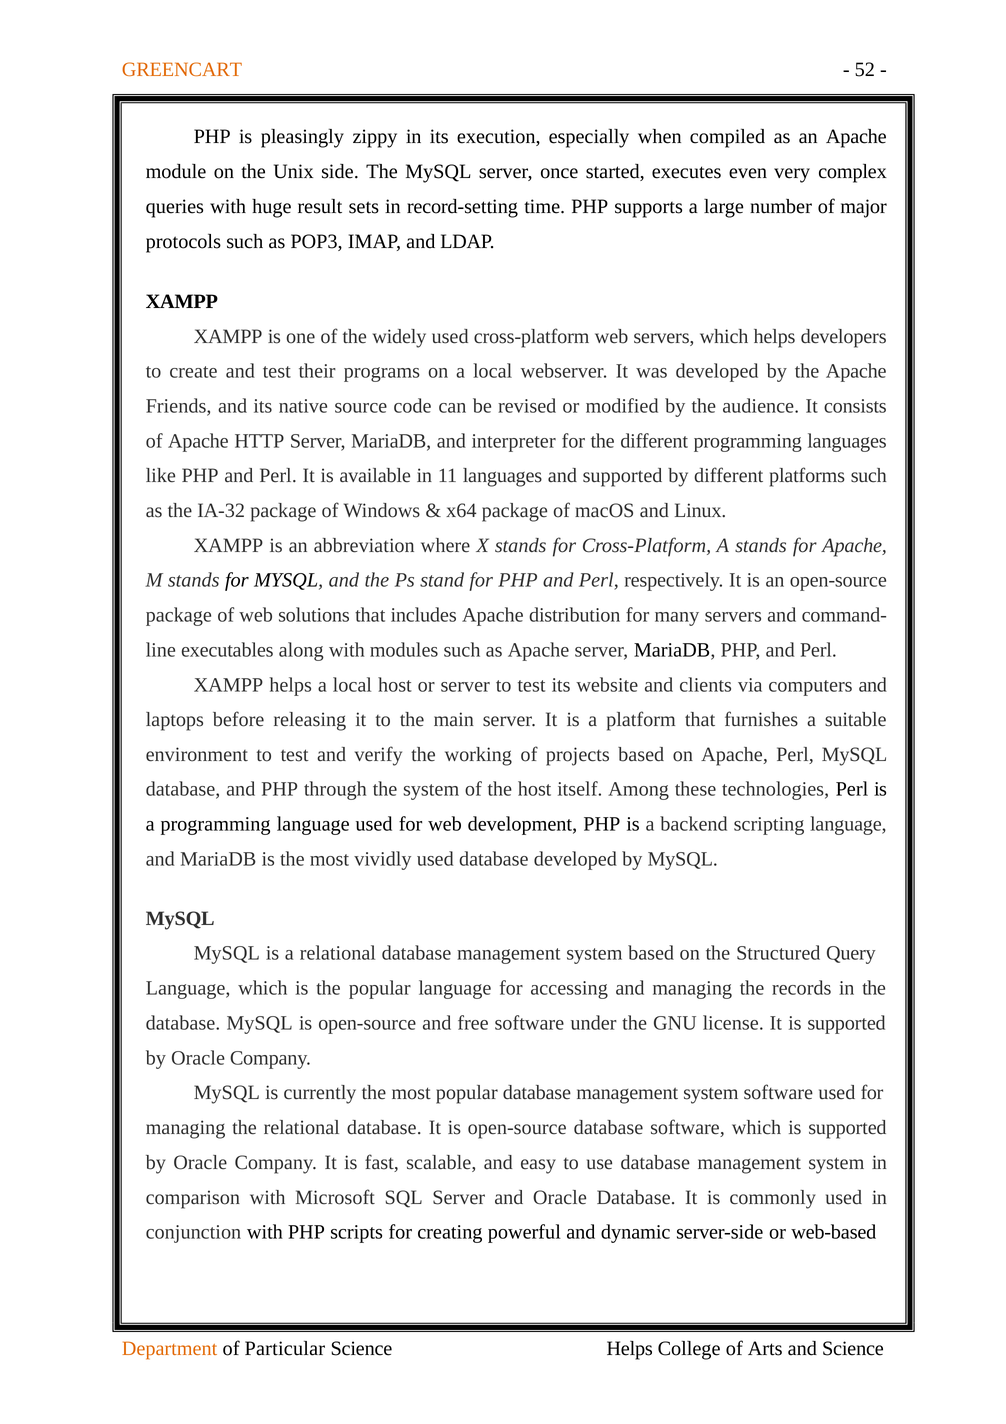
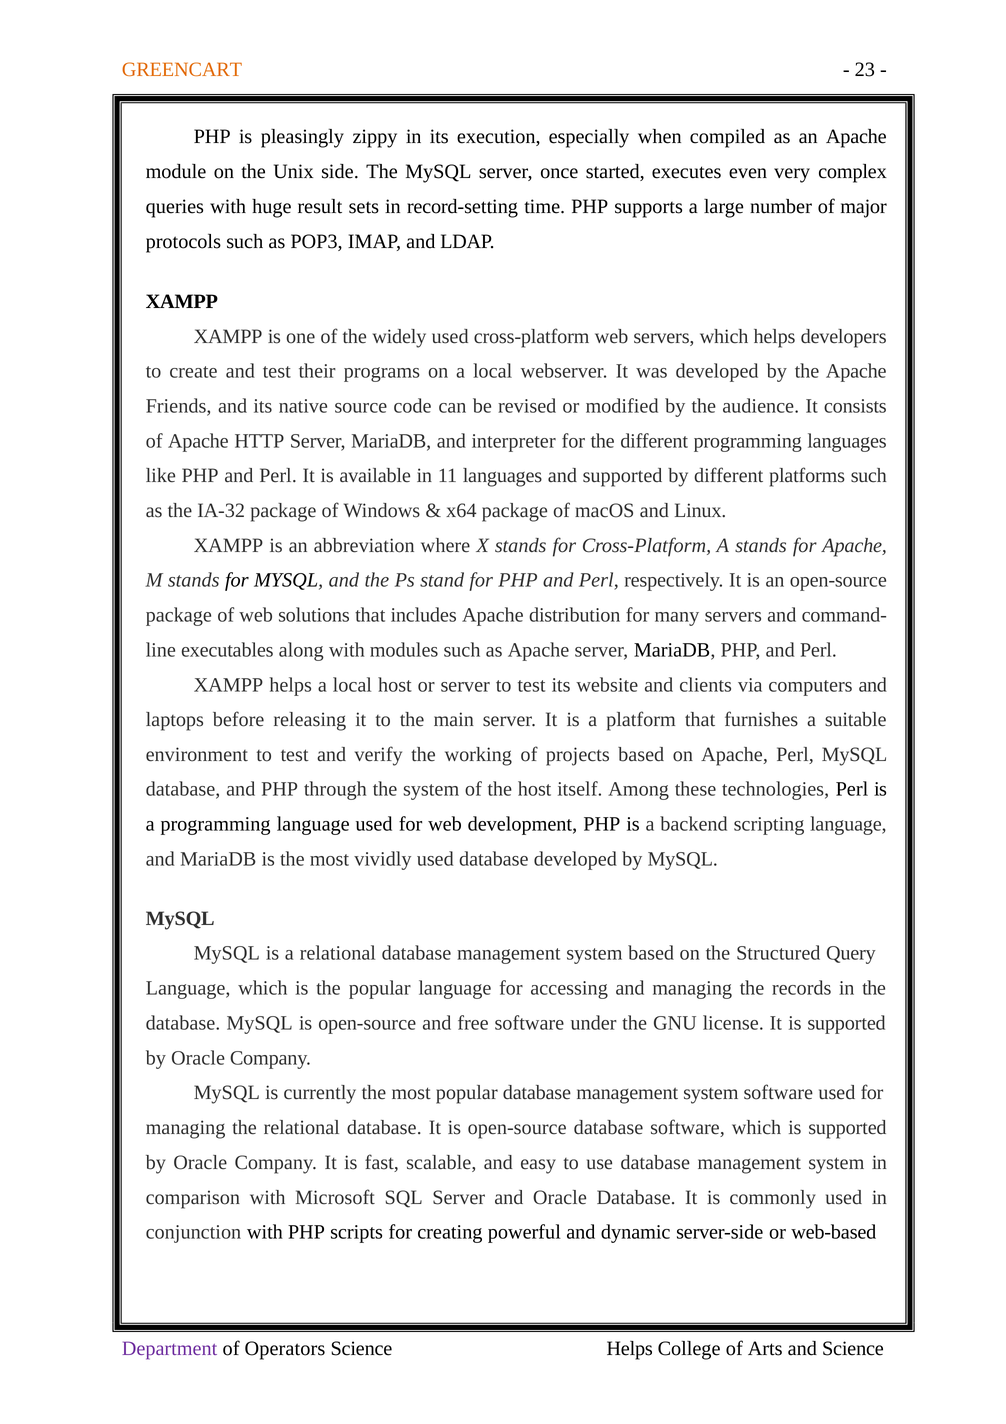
52: 52 -> 23 (865, 70)
Department colour: orange -> purple (170, 1348)
Particular: Particular -> Operators (285, 1348)
